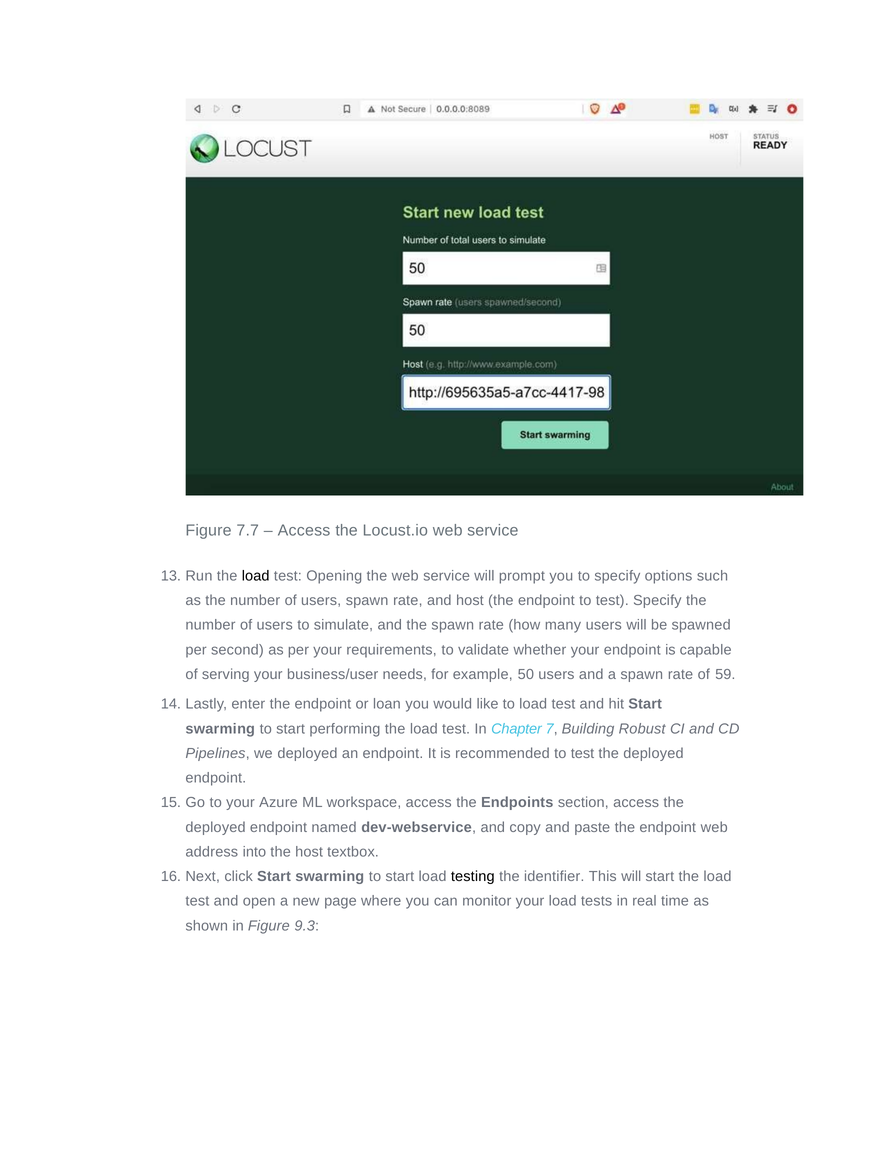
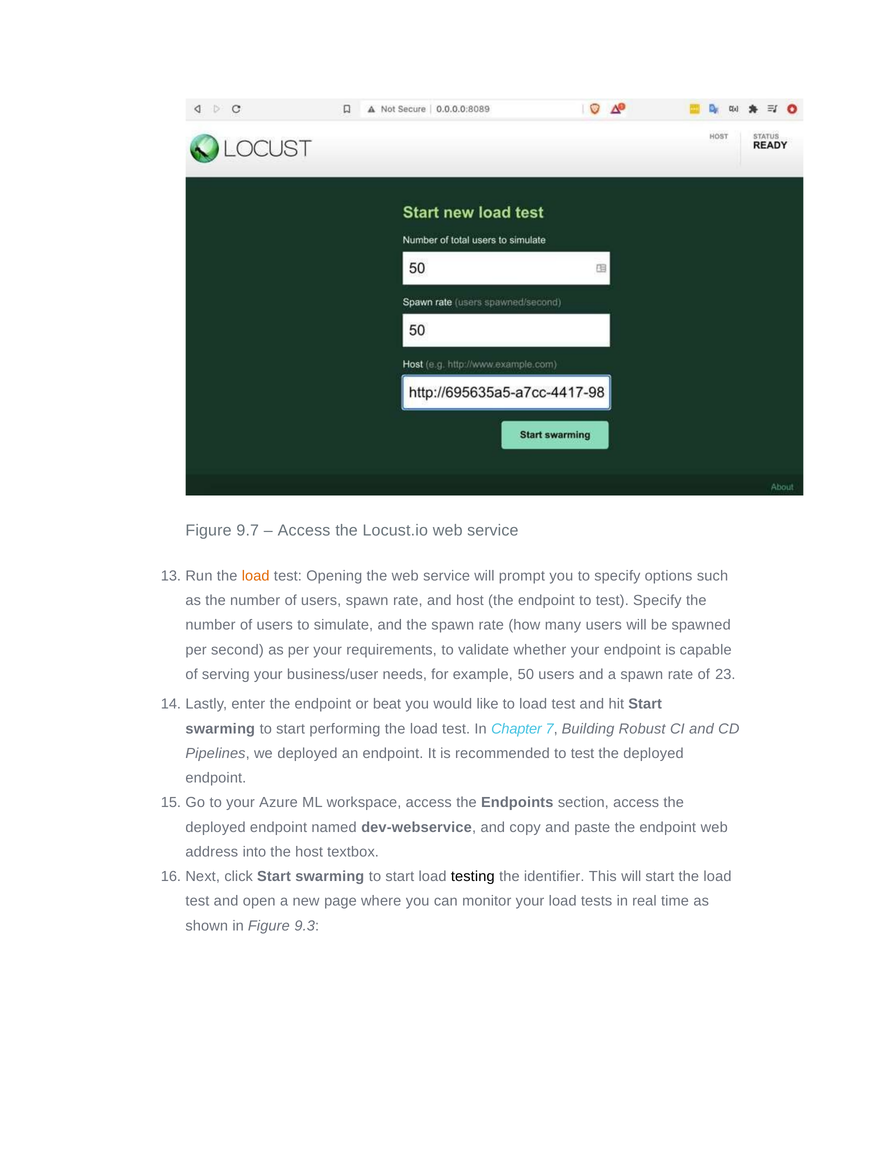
7.7: 7.7 -> 9.7 (248, 530)
load colour: black -> orange (256, 576)
59: 59 -> 23 (725, 674)
loan: loan -> beat (387, 704)
